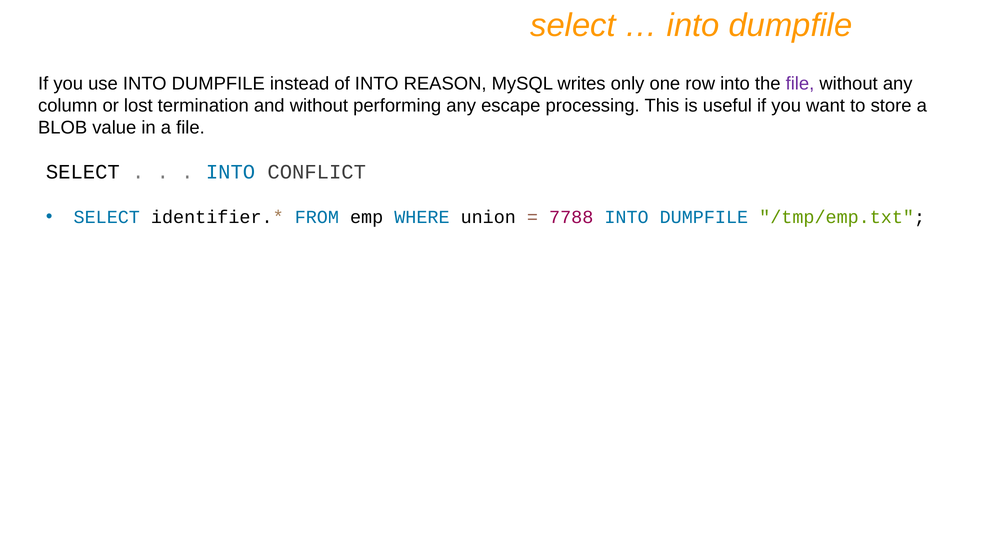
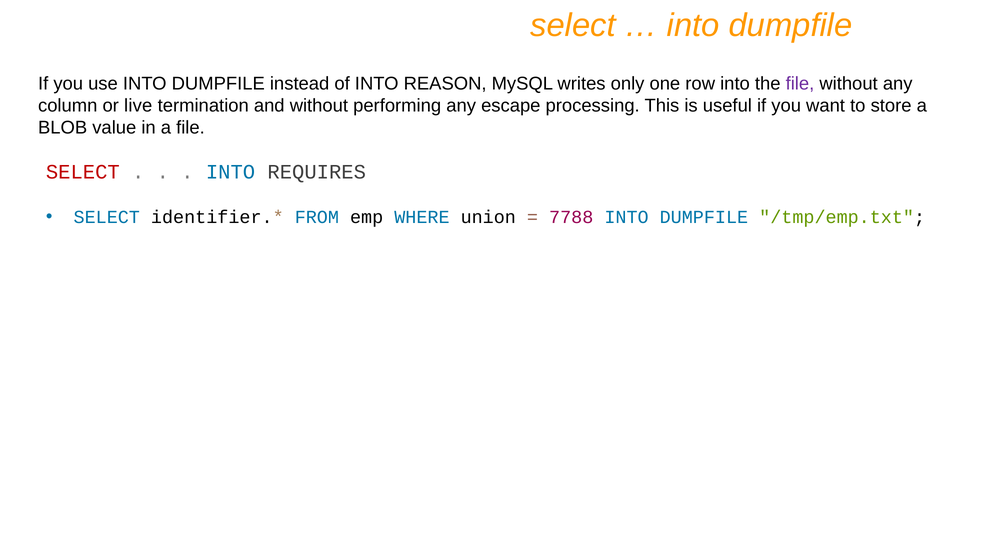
lost: lost -> live (138, 106)
SELECT colour: black -> red (83, 172)
CONFLICT: CONFLICT -> REQUIRES (317, 172)
